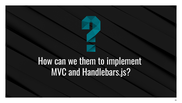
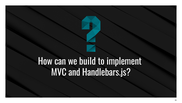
them: them -> build (88, 61)
